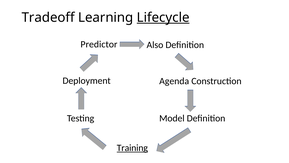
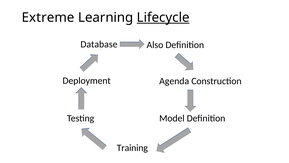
Tradeoff: Tradeoff -> Extreme (48, 17)
Predictor: Predictor -> Database (99, 44)
Training underline: present -> none (132, 148)
